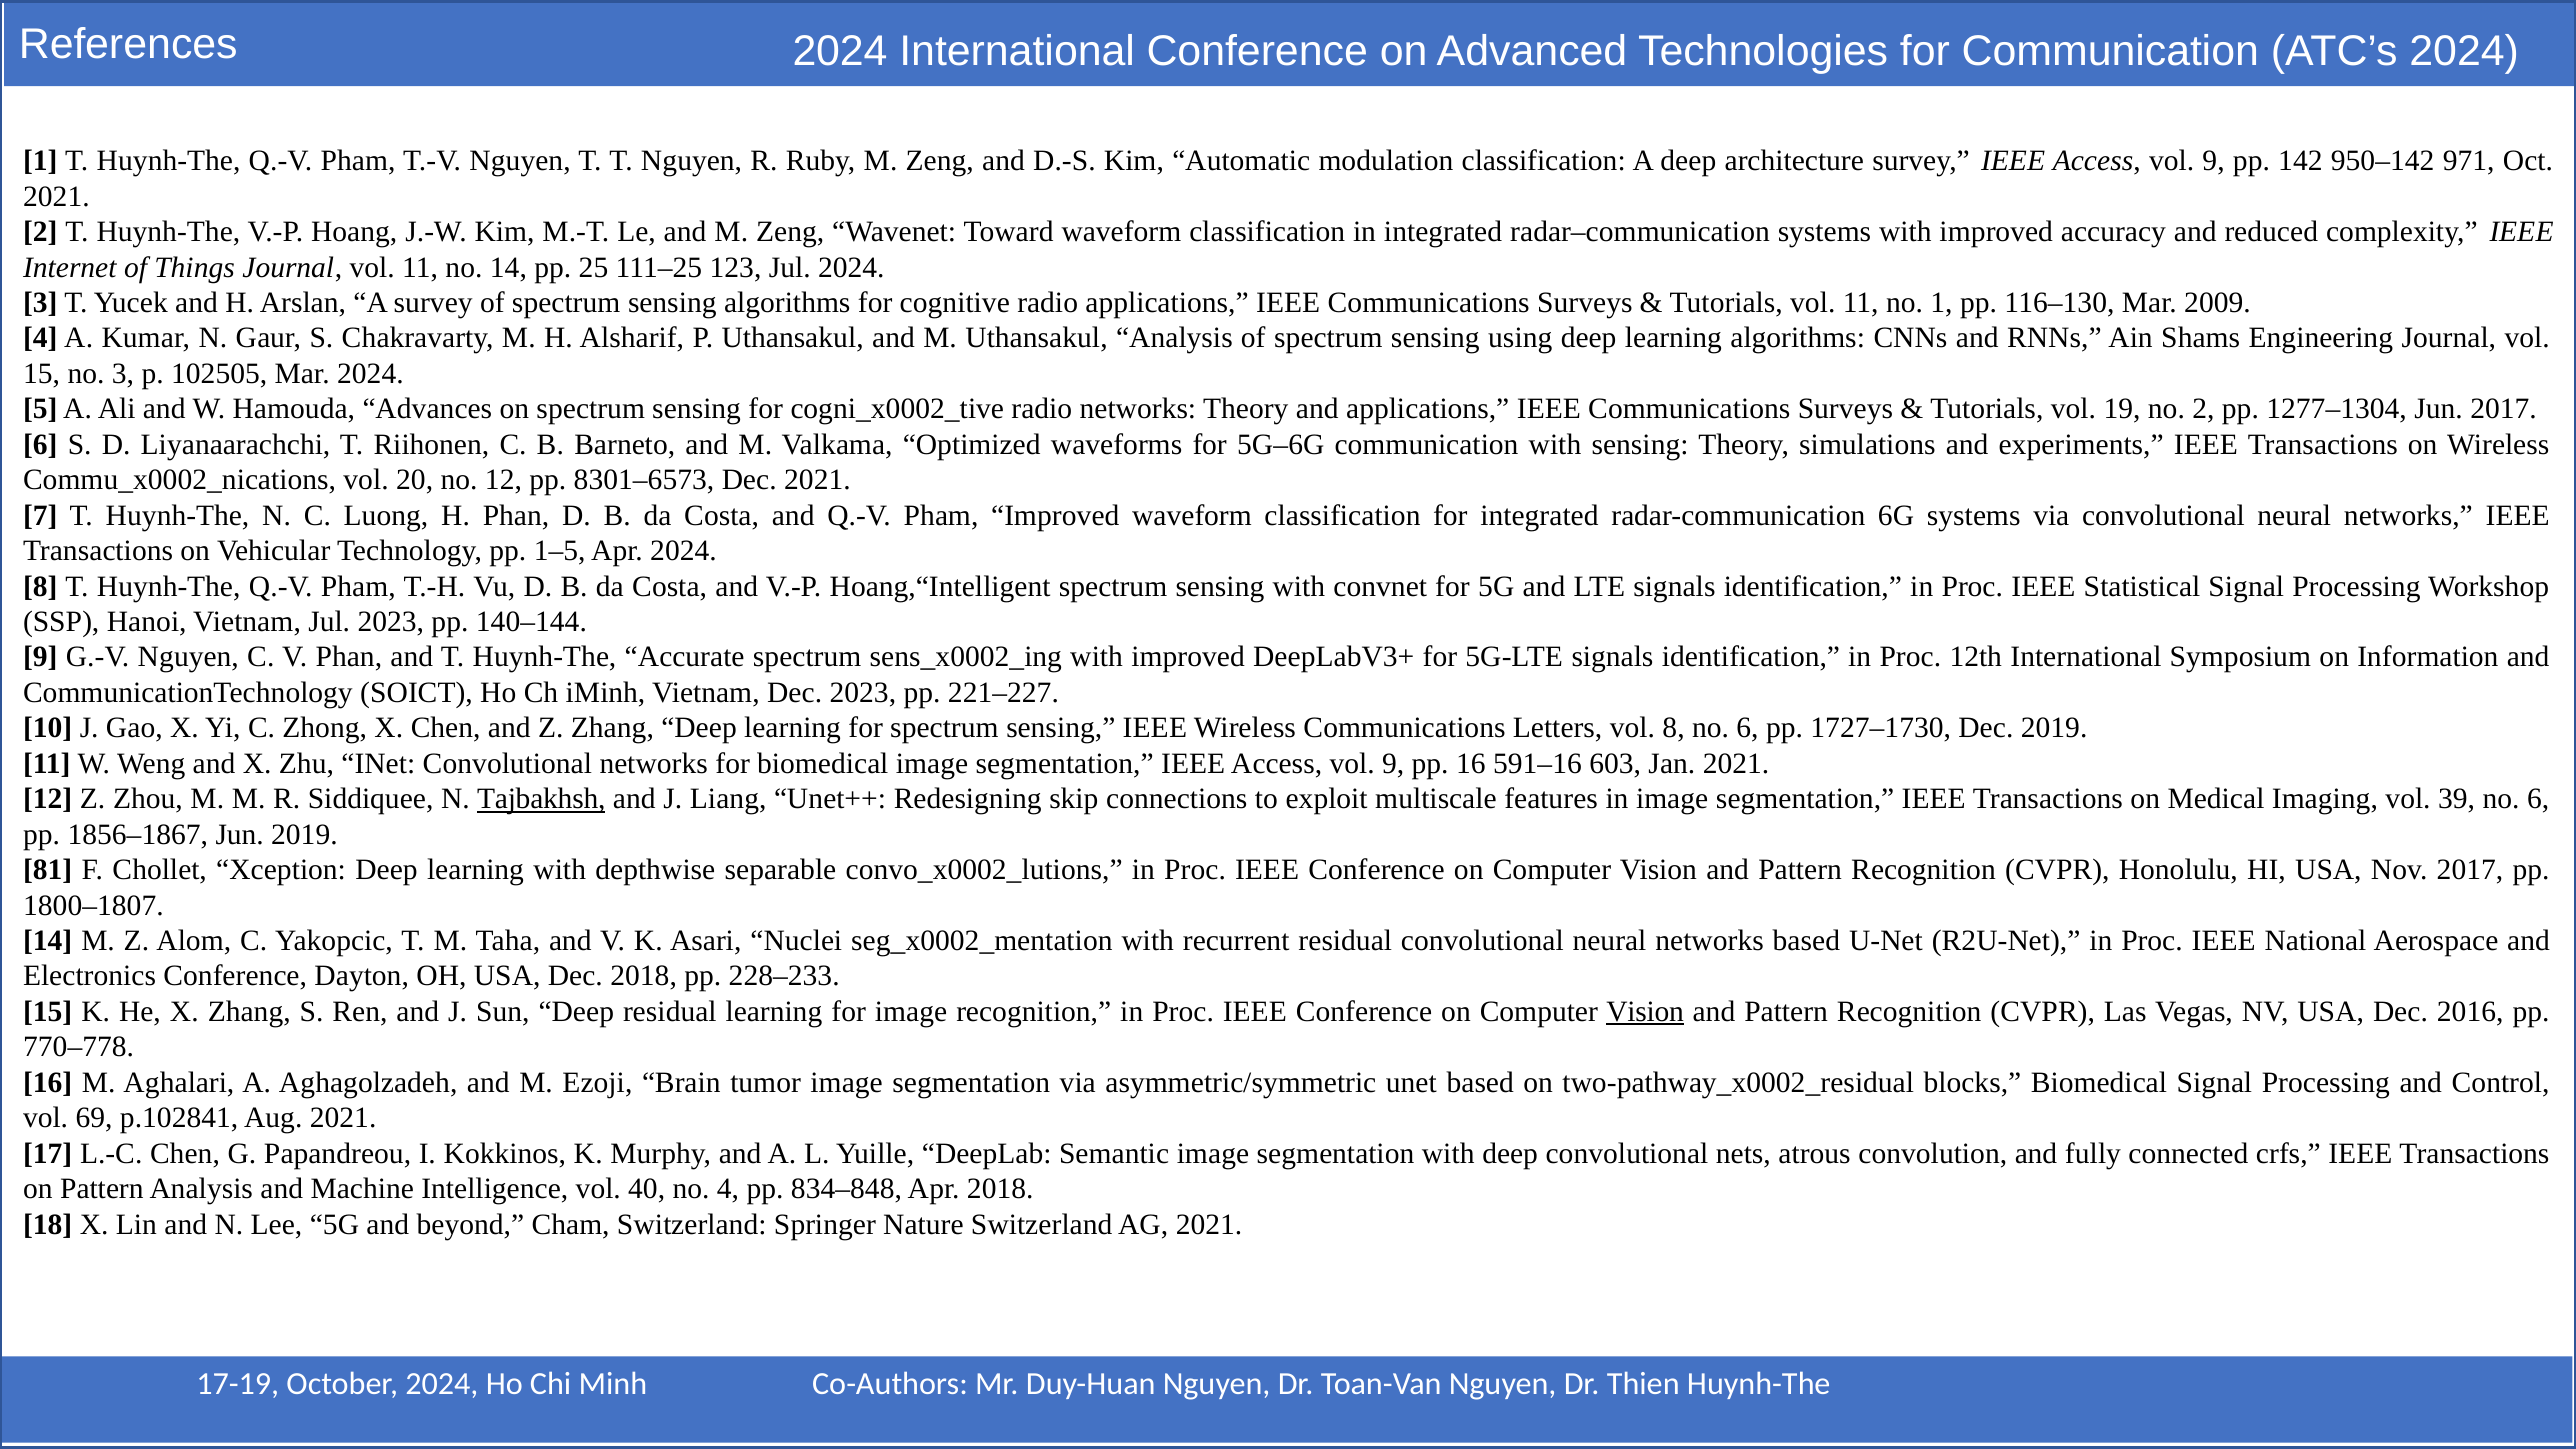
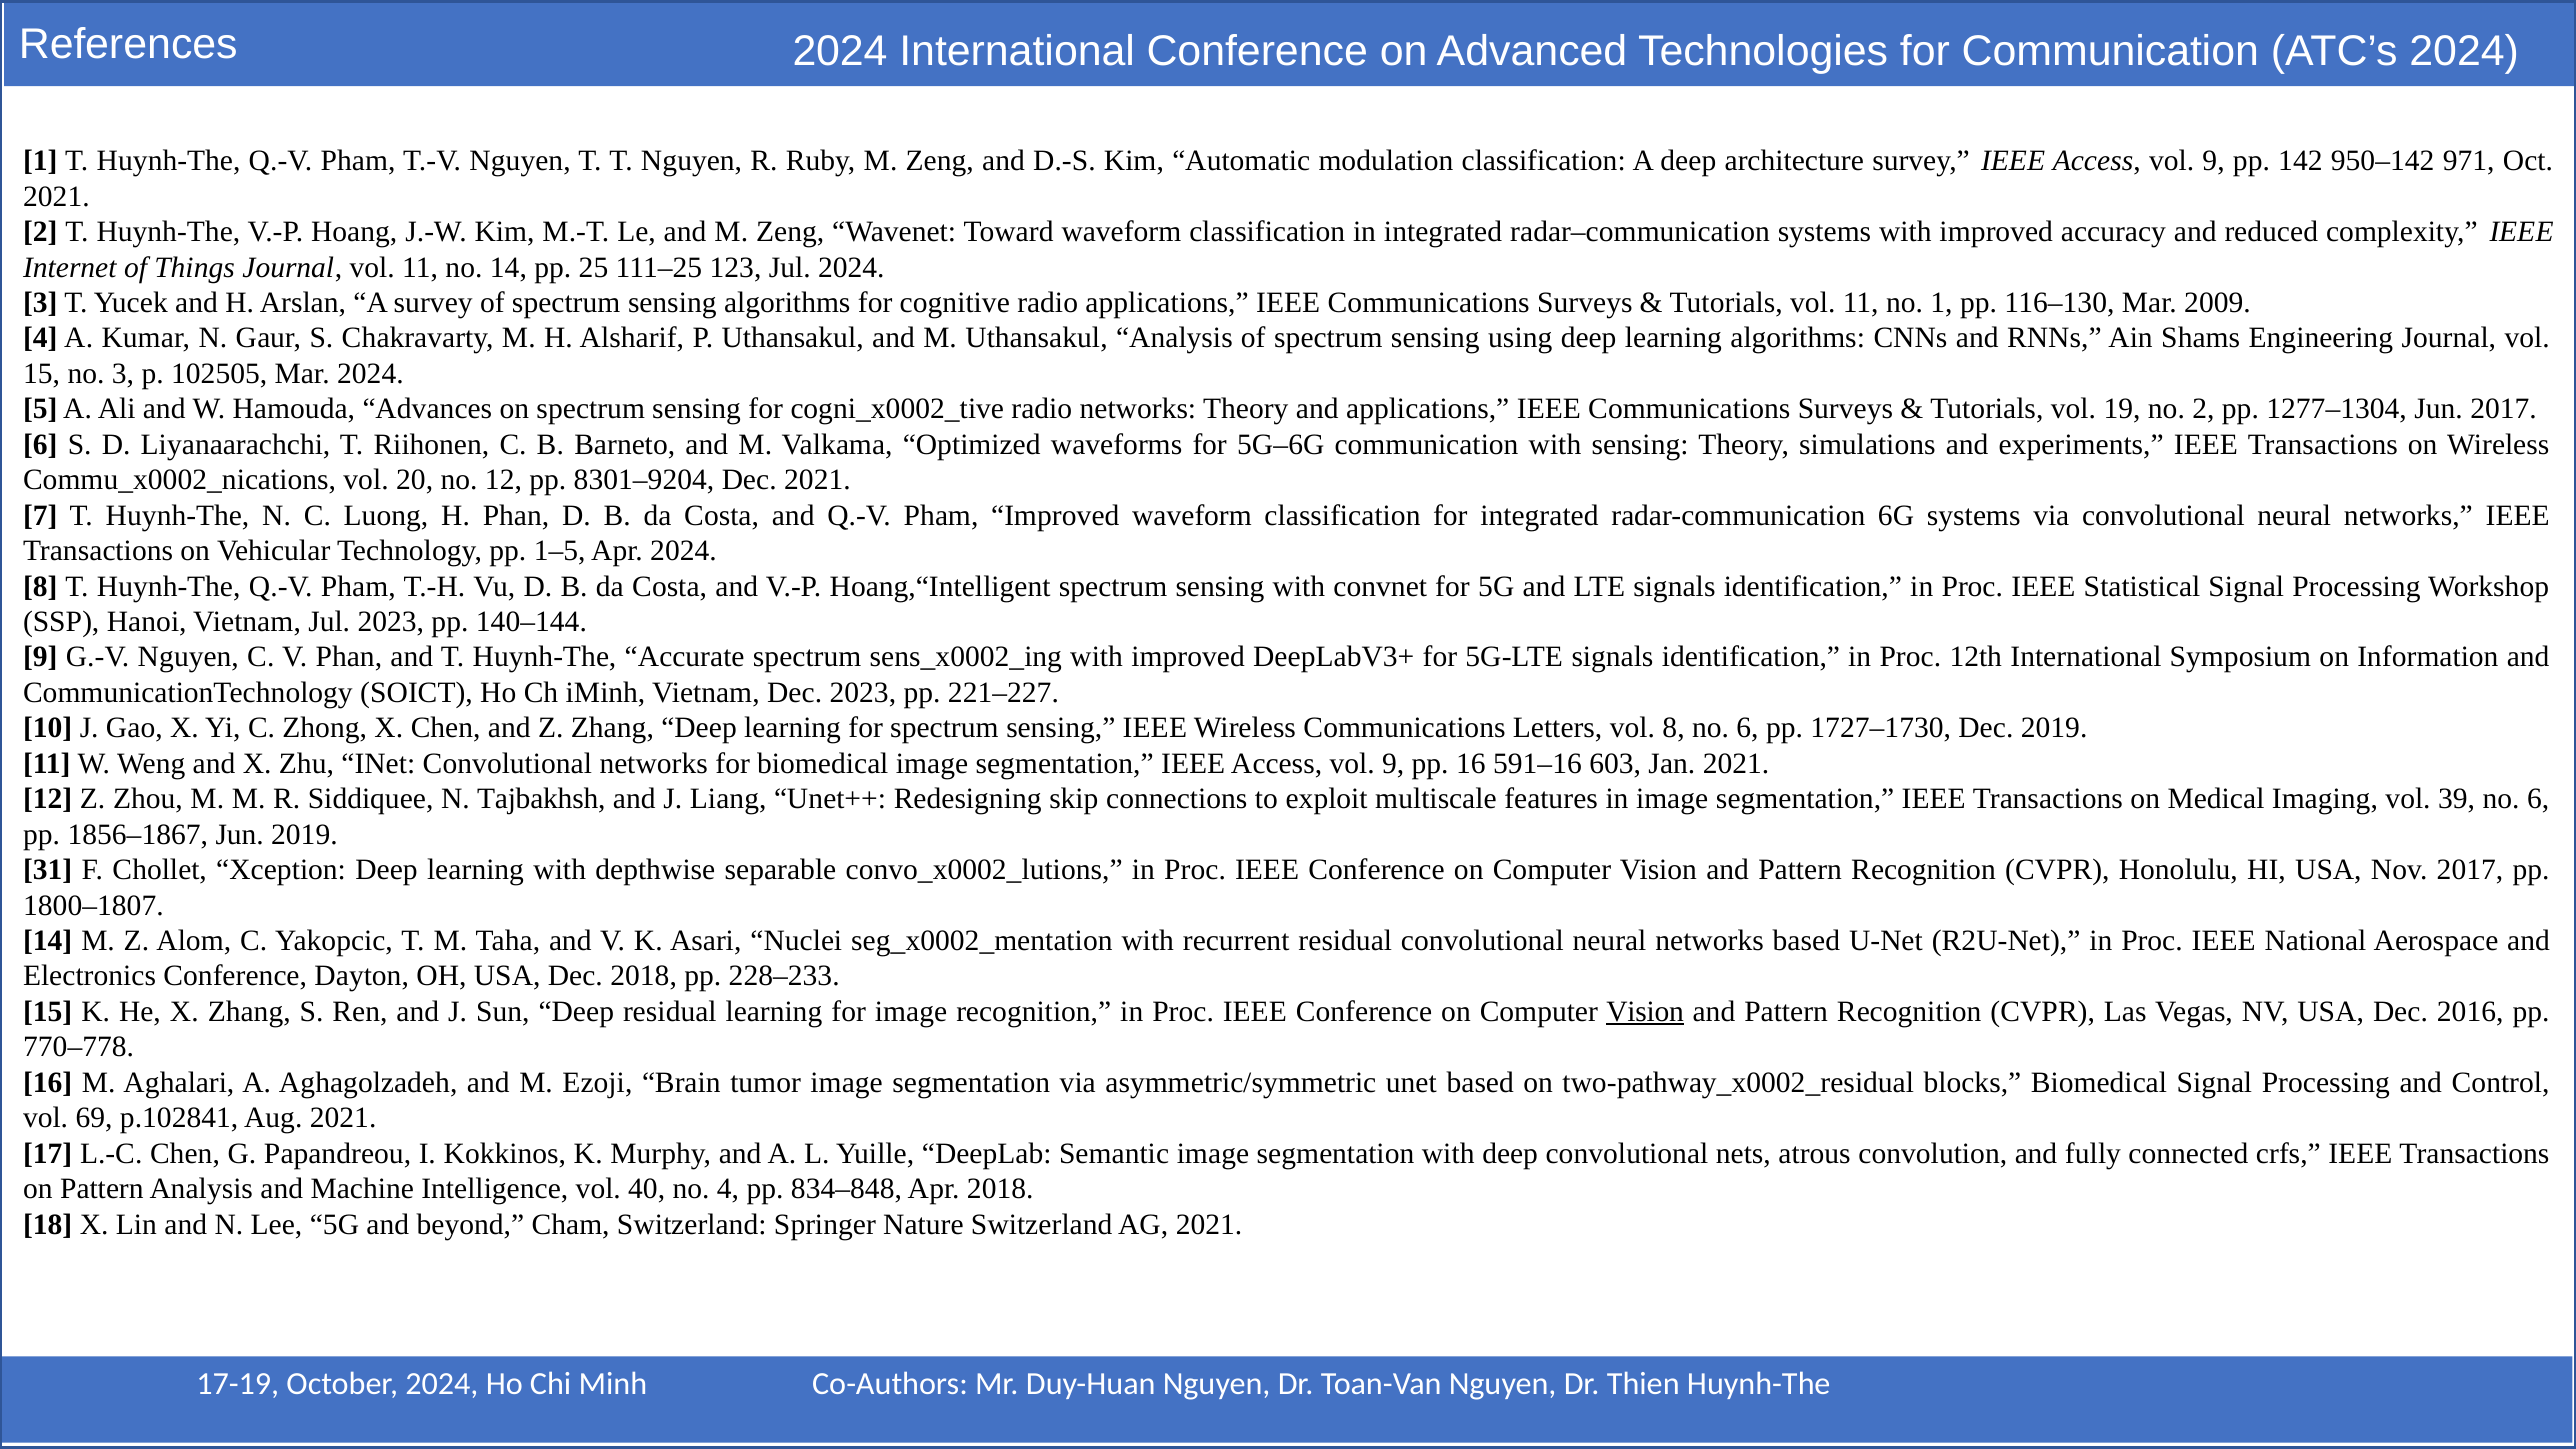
8301–6573: 8301–6573 -> 8301–9204 (644, 480)
Tajbakhsh underline: present -> none (541, 799)
81: 81 -> 31 (48, 870)
